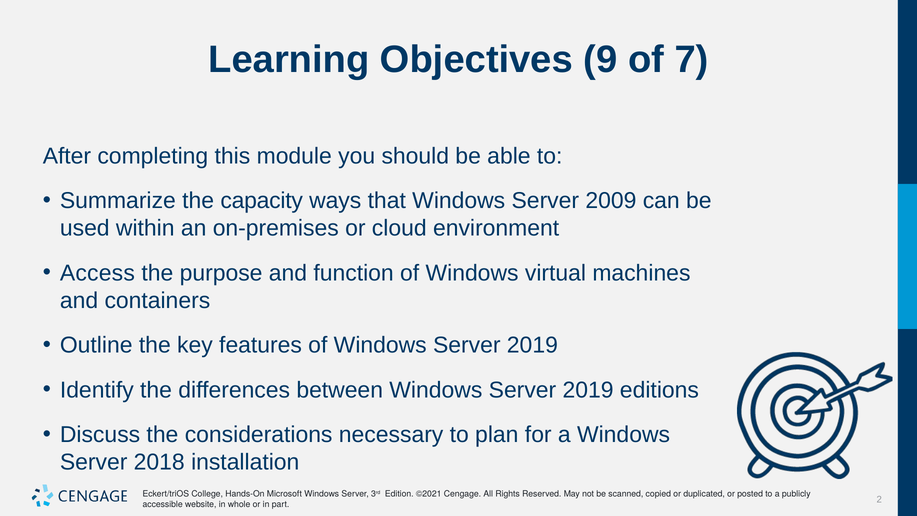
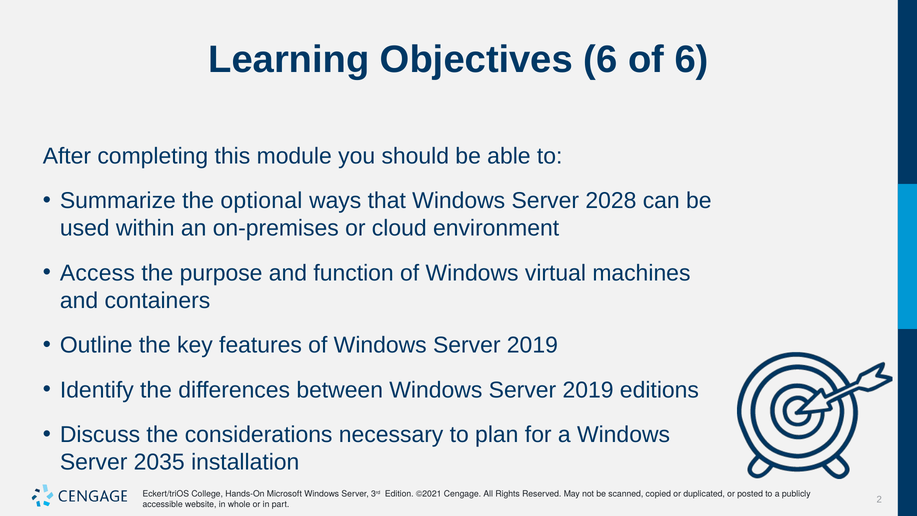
Objectives 9: 9 -> 6 (600, 59)
of 7: 7 -> 6 (692, 59)
capacity: capacity -> optional (261, 201)
2009: 2009 -> 2028 (611, 201)
2018: 2018 -> 2035 (159, 462)
